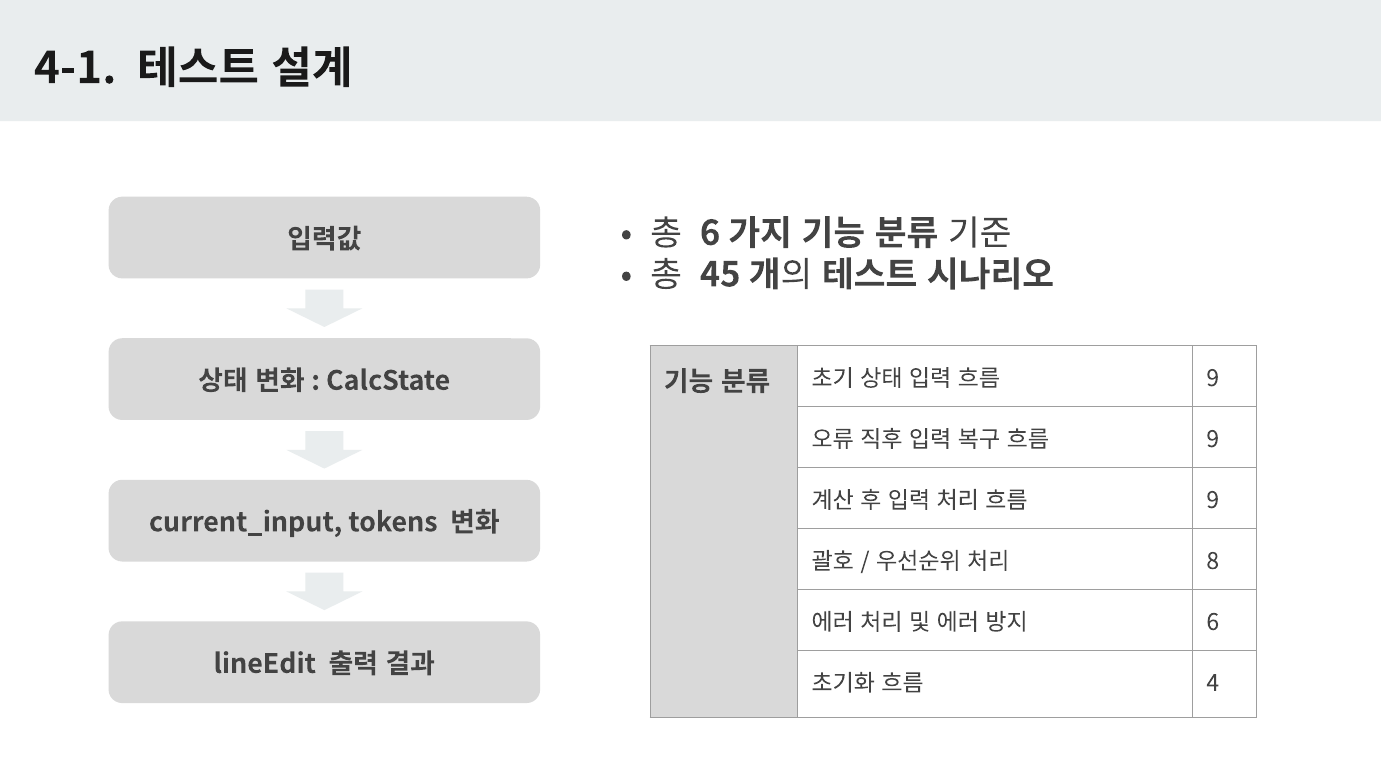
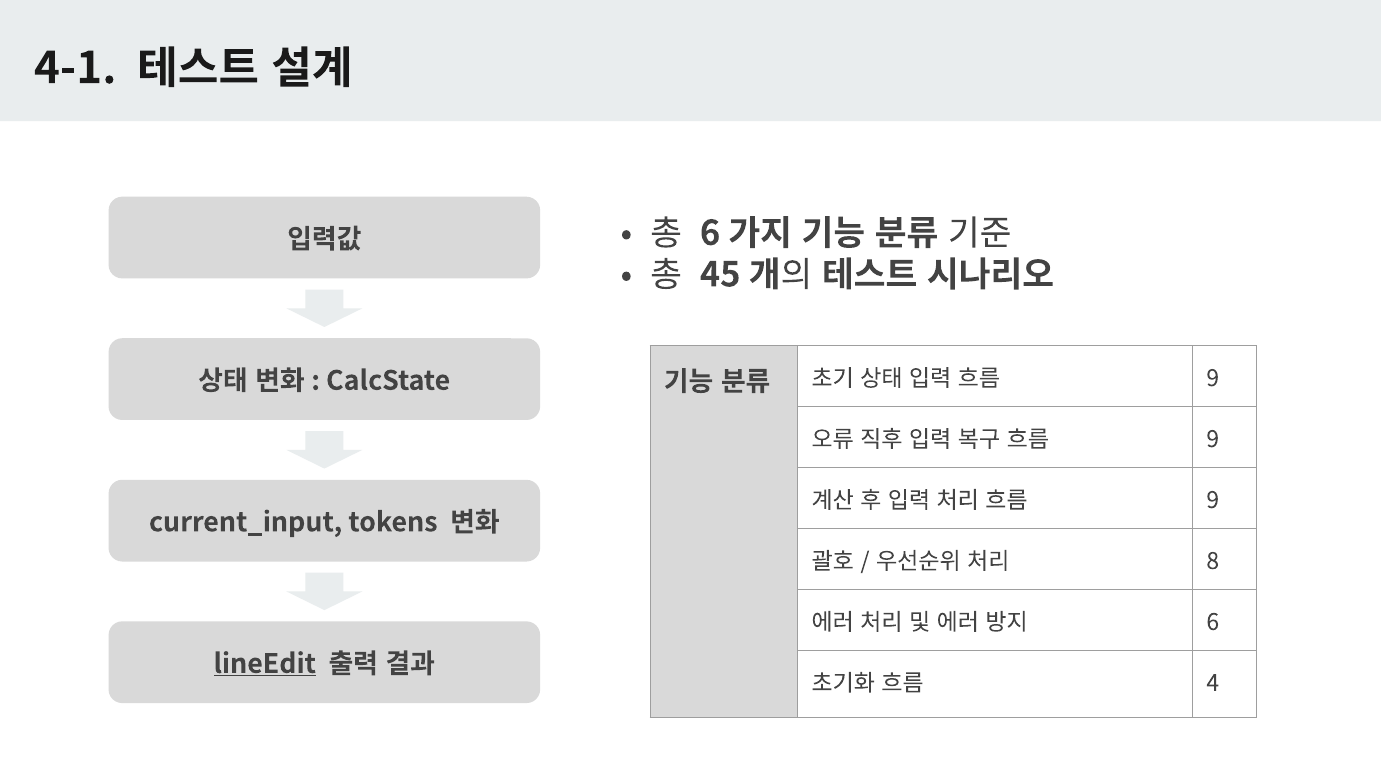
lineEdit underline: none -> present (265, 664)
